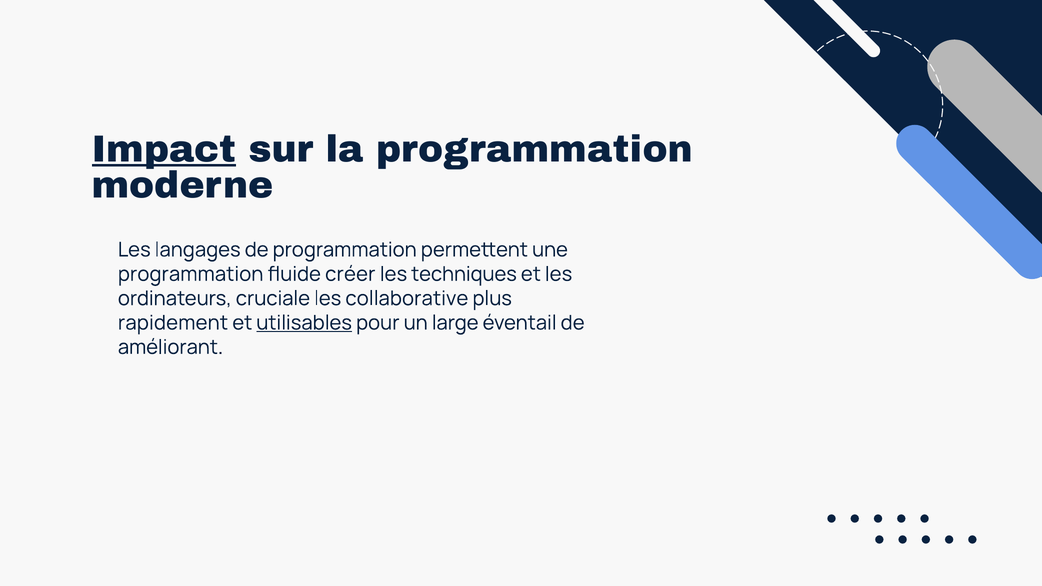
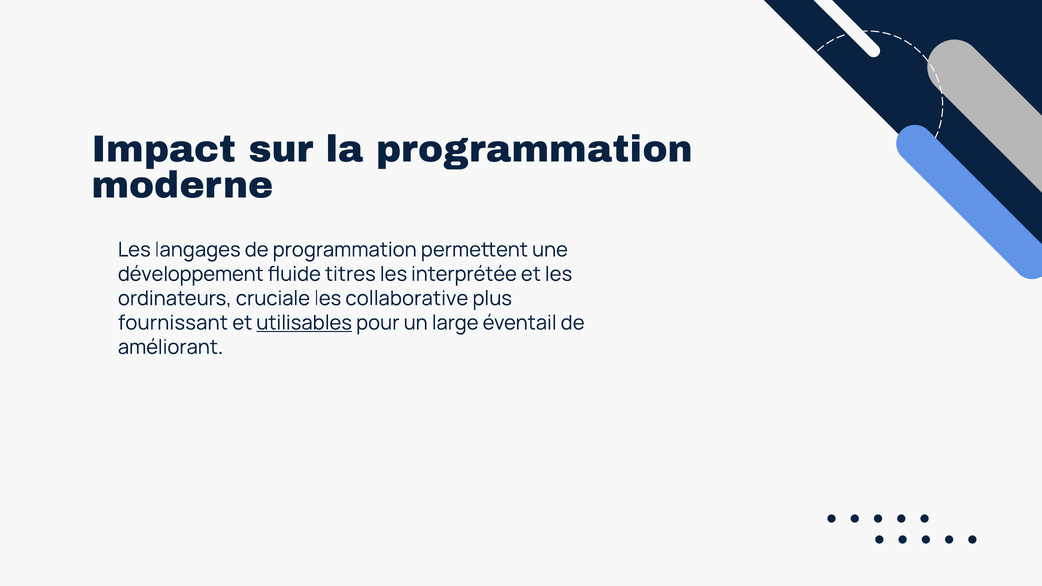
Impact underline: present -> none (164, 149)
programmation: programmation -> développement (191, 274)
créer: créer -> titres (350, 274)
techniques: techniques -> interprétée (464, 274)
rapidement: rapidement -> fournissant (173, 323)
